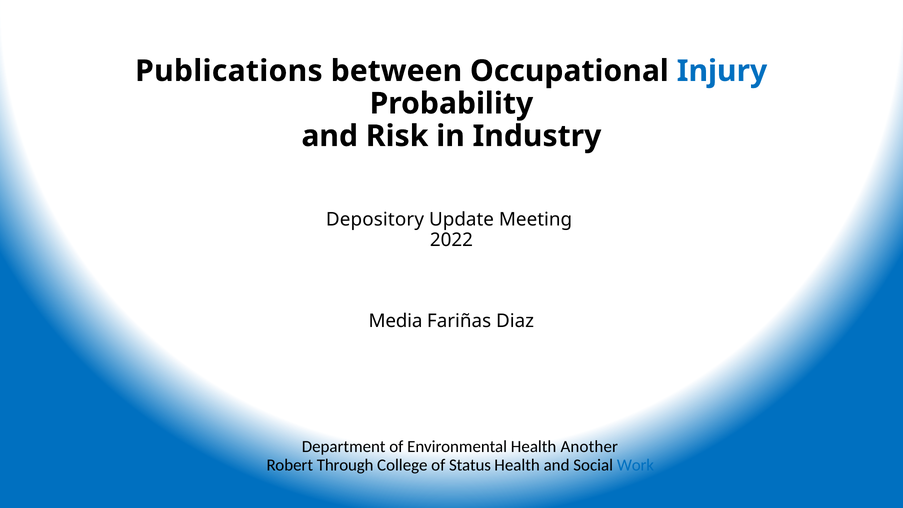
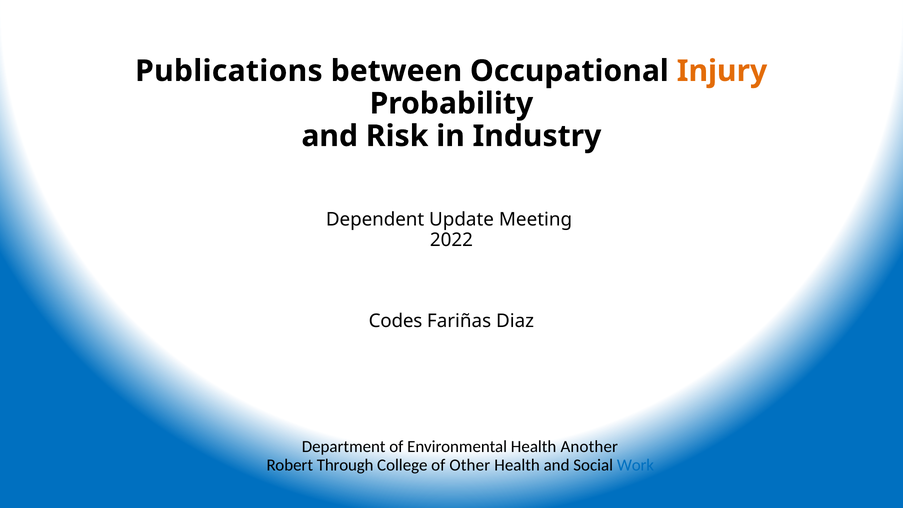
Injury colour: blue -> orange (722, 71)
Depository: Depository -> Dependent (375, 219)
Media: Media -> Codes (395, 321)
Status: Status -> Other (470, 465)
